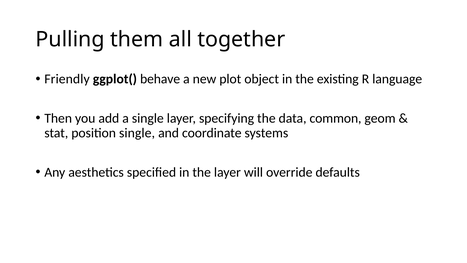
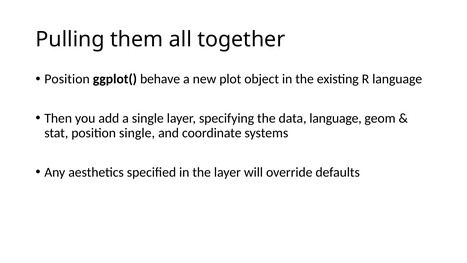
Friendly: Friendly -> Position (67, 79)
data common: common -> language (336, 118)
